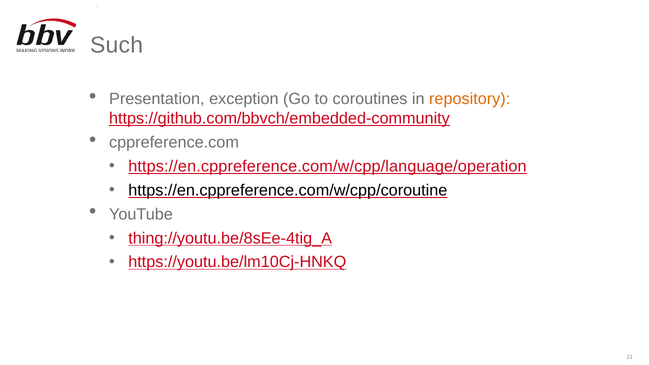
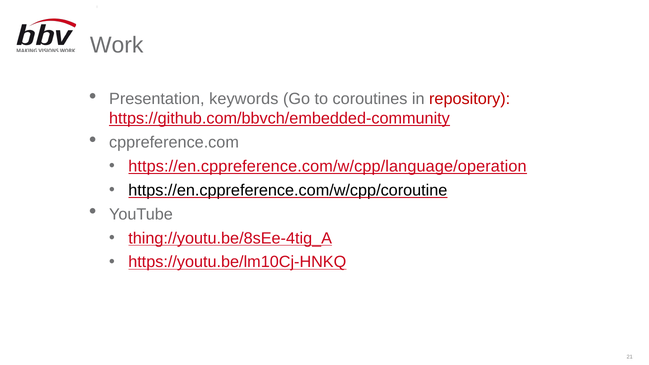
Such: Such -> Work (117, 45)
exception: exception -> keywords (244, 99)
repository colour: orange -> red (470, 99)
